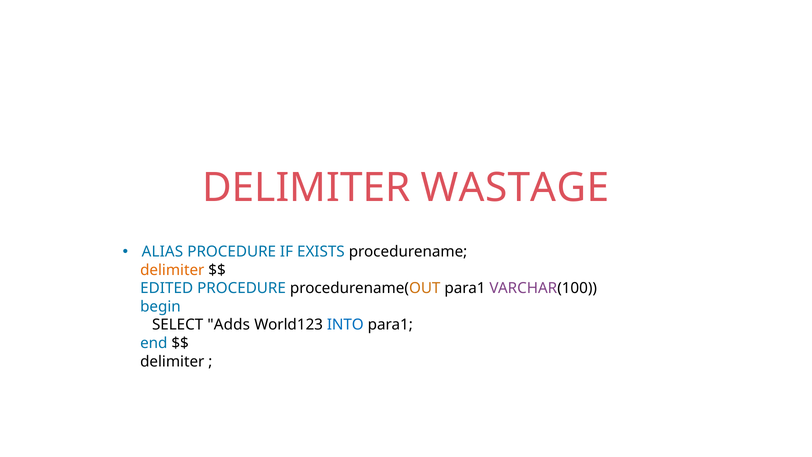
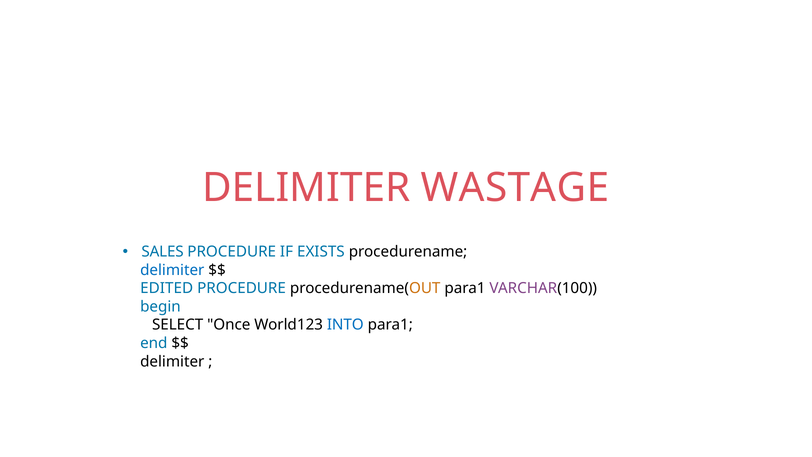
ALIAS: ALIAS -> SALES (163, 252)
delimiter colour: orange -> blue (172, 270)
Adds: Adds -> Once (229, 325)
